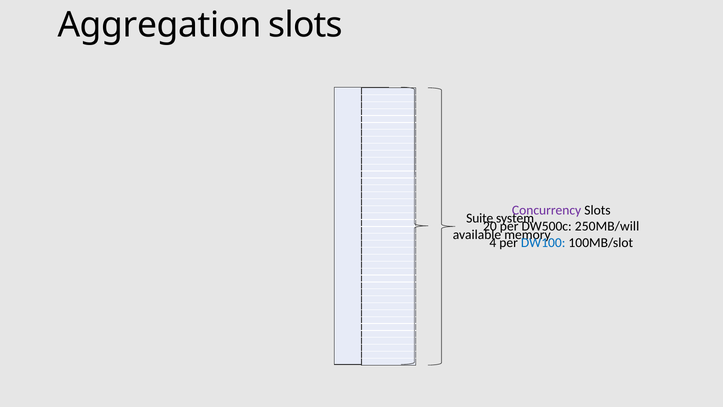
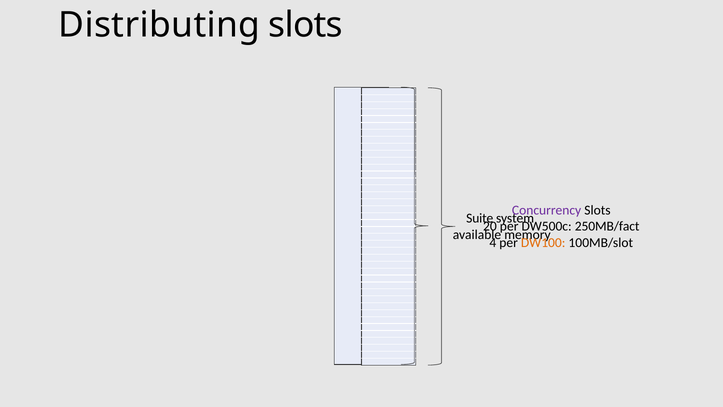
Aggregation: Aggregation -> Distributing (159, 25)
250MB/will: 250MB/will -> 250MB/fact (607, 226)
DW100 colour: blue -> orange (543, 242)
